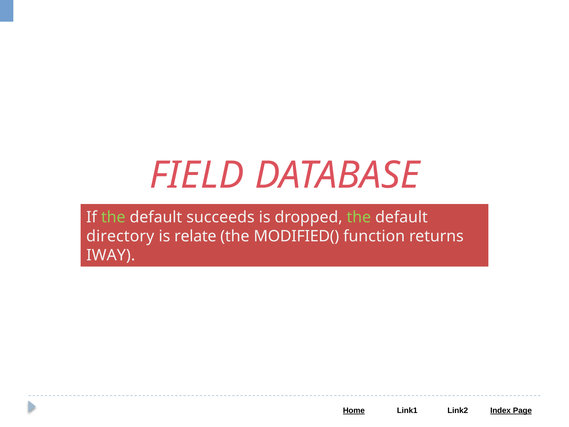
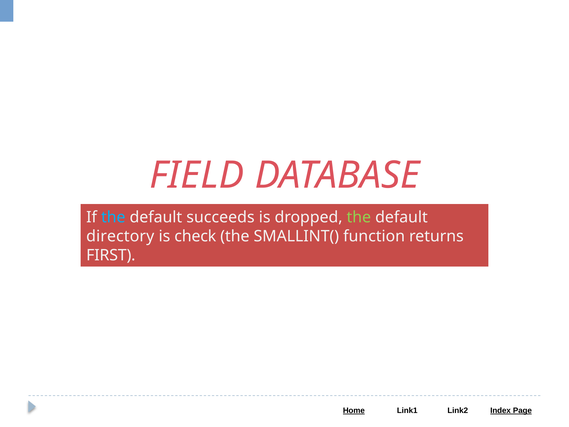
the colour: light green -> light blue (113, 217)
relate: relate -> check (195, 236)
MODIFIED(: MODIFIED( -> SMALLINT( (296, 236)
IWAY: IWAY -> FIRST (111, 255)
